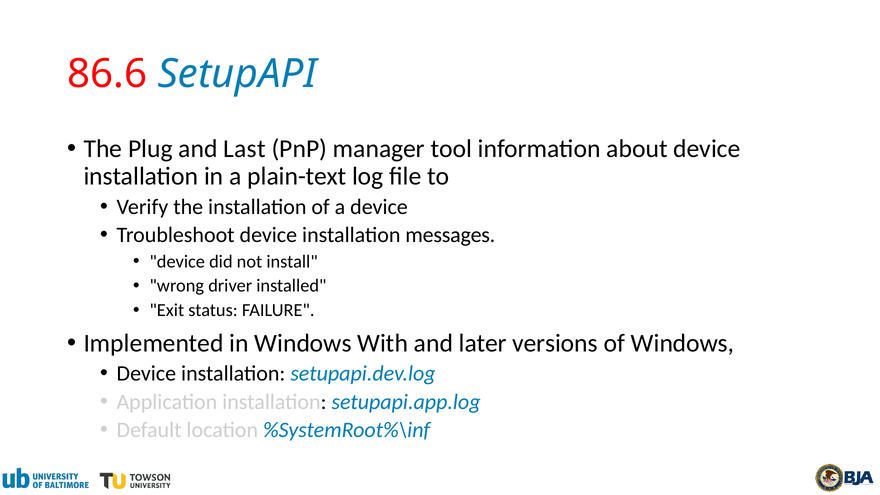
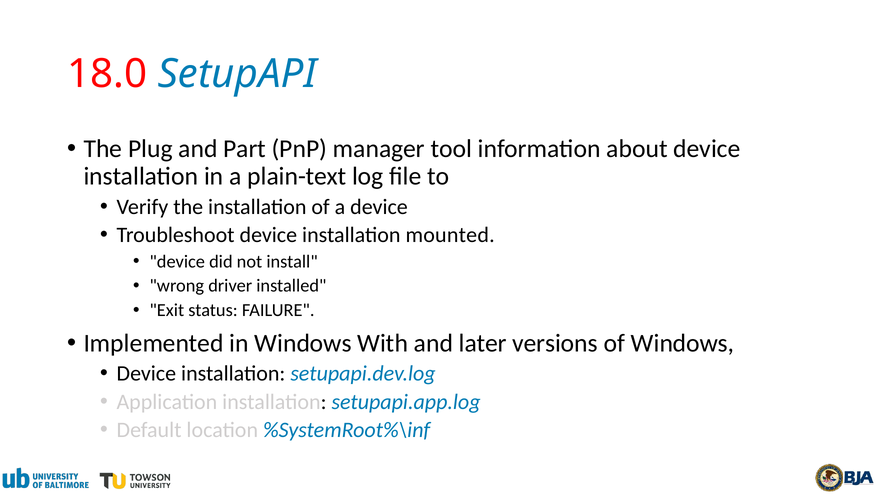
86.6: 86.6 -> 18.0 (107, 74)
Last: Last -> Part (245, 149)
messages: messages -> mounted (450, 235)
